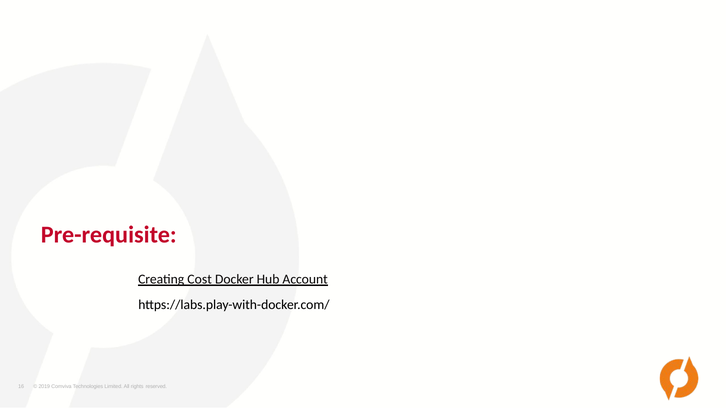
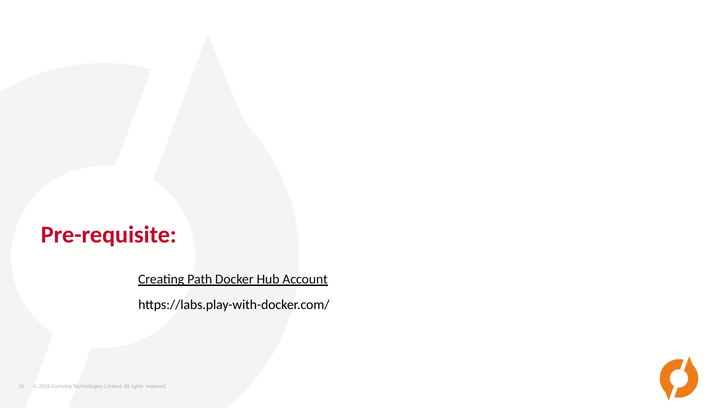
Cost: Cost -> Path (200, 280)
